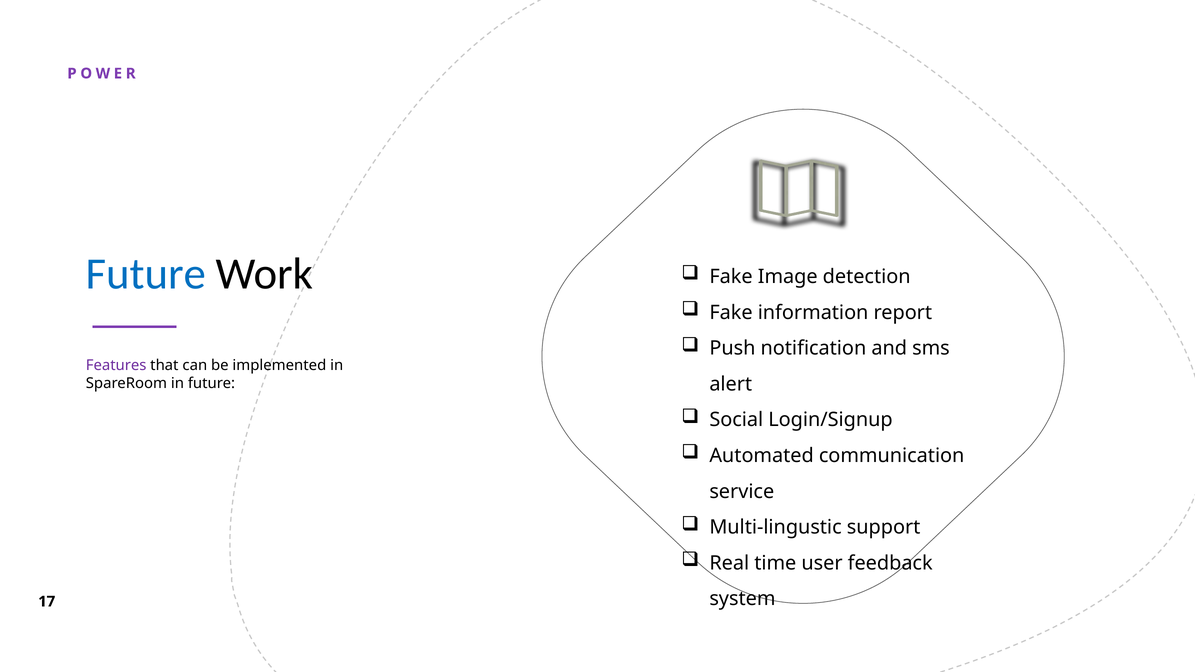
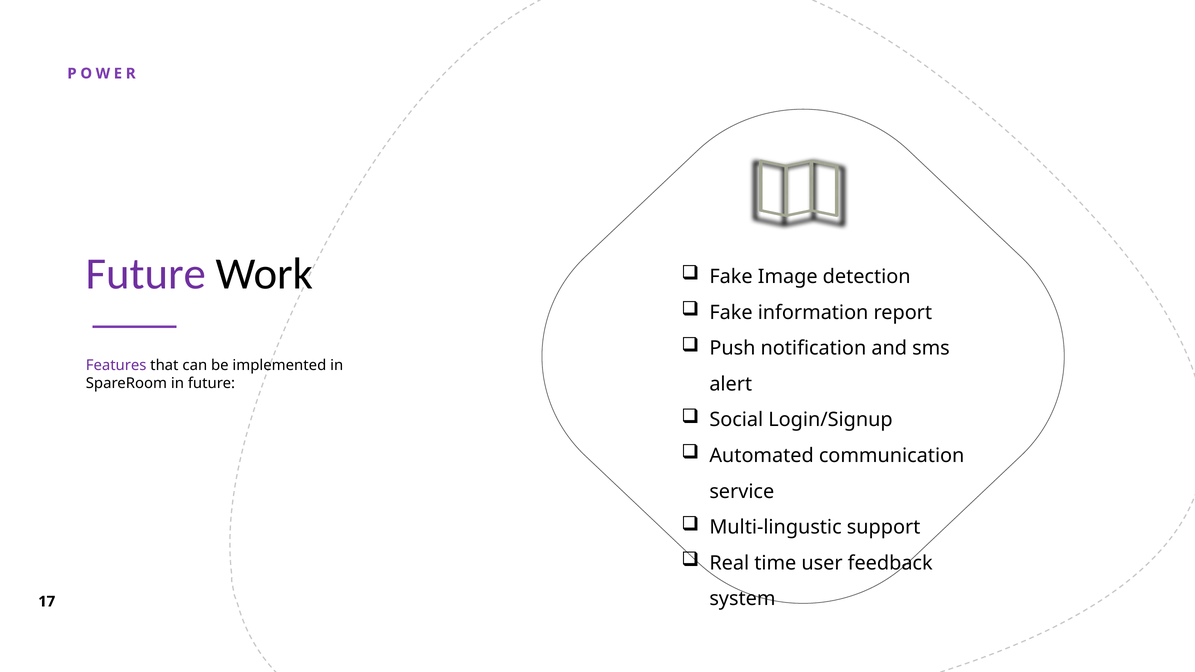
Future colour: blue -> purple (146, 274)
